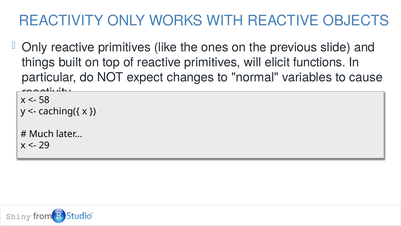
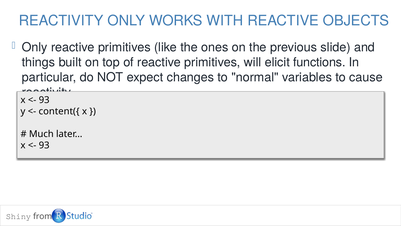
58: 58 -> 93 (44, 100)
caching({: caching({ -> content({ (59, 111)
29: 29 -> 93 (44, 145)
